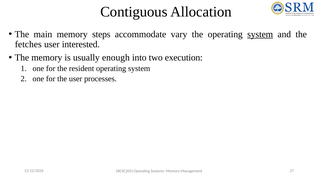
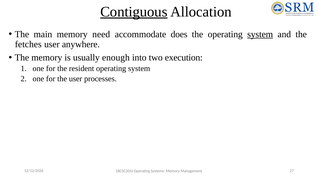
Contiguous underline: none -> present (134, 12)
steps: steps -> need (101, 34)
vary: vary -> does (179, 34)
interested: interested -> anywhere (81, 44)
